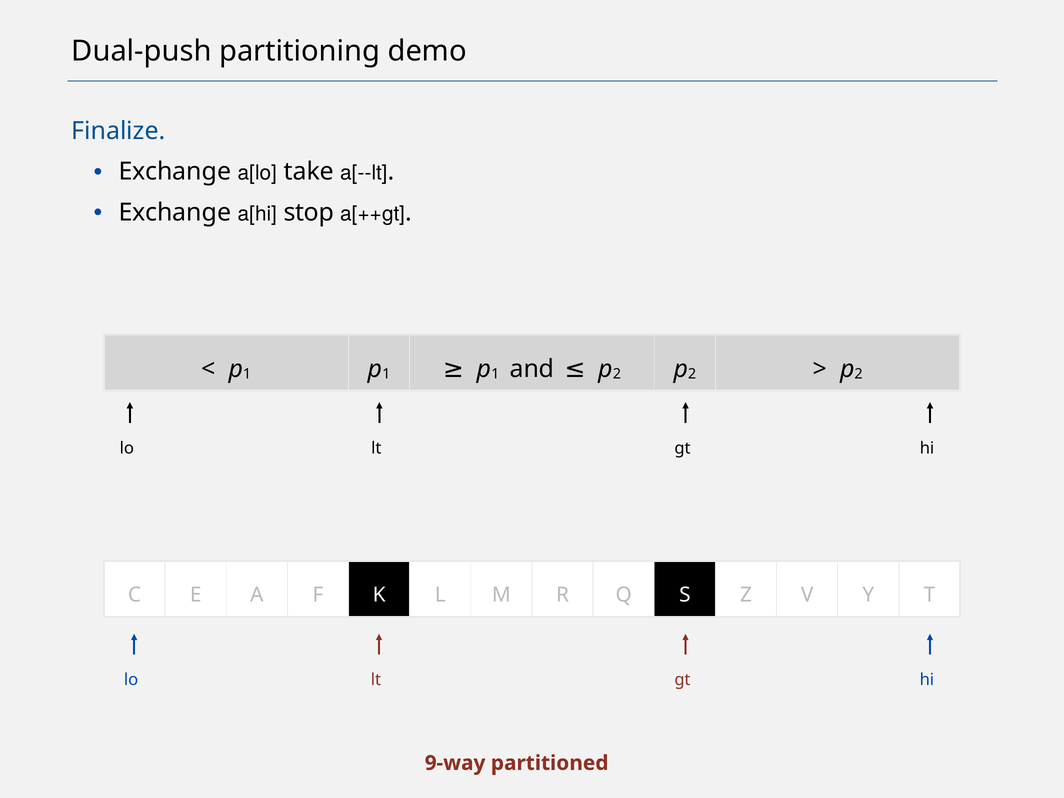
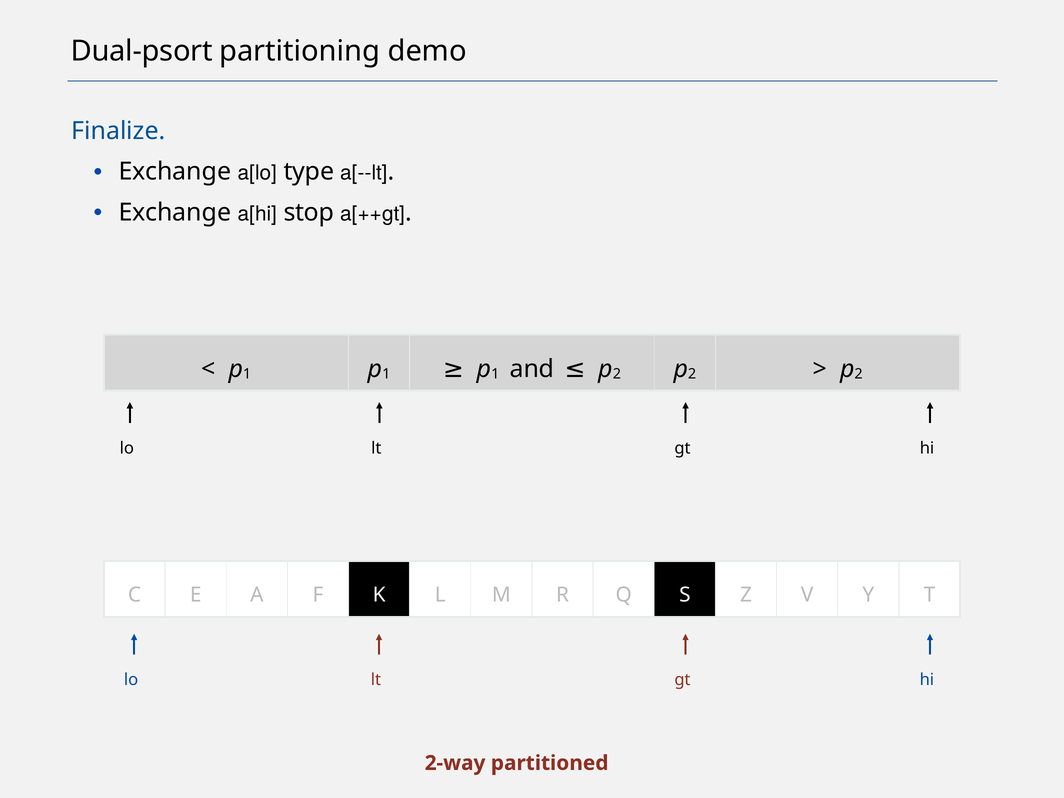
Dual-push: Dual-push -> Dual-psort (142, 51)
take: take -> type (309, 172)
9-way: 9-way -> 2-way (455, 763)
